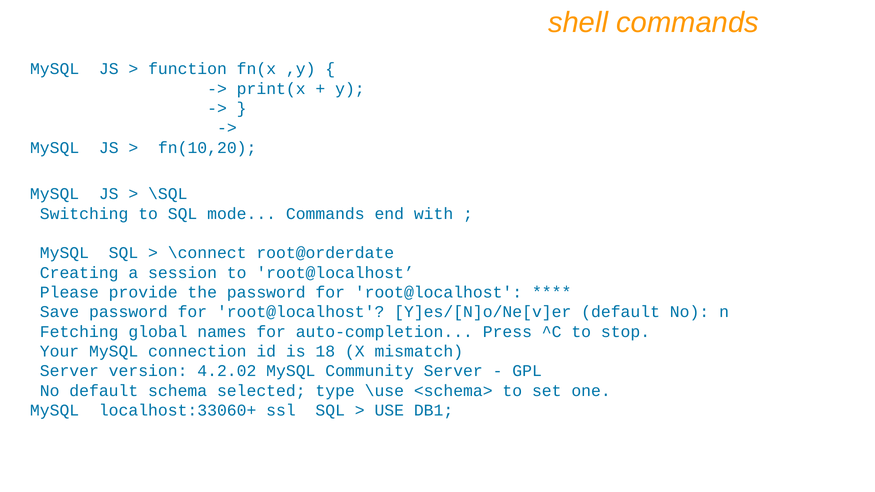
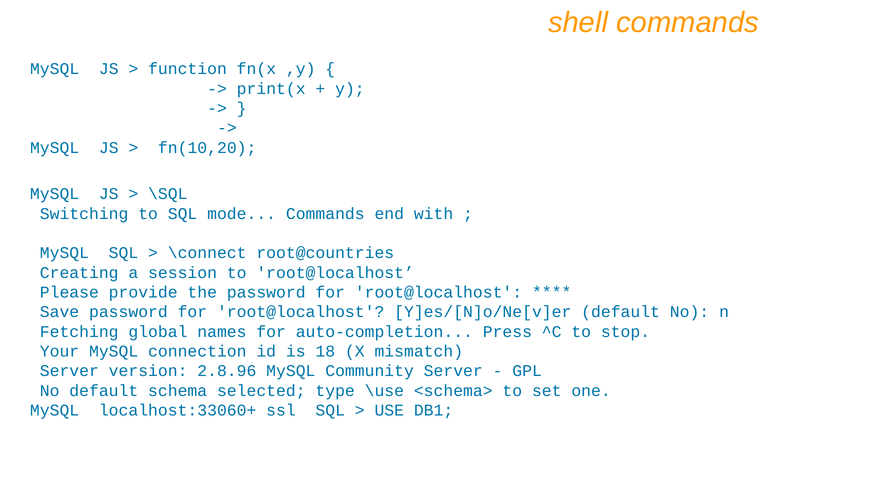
root@orderdate: root@orderdate -> root@countries (325, 253)
4.2.02: 4.2.02 -> 2.8.96 (227, 371)
